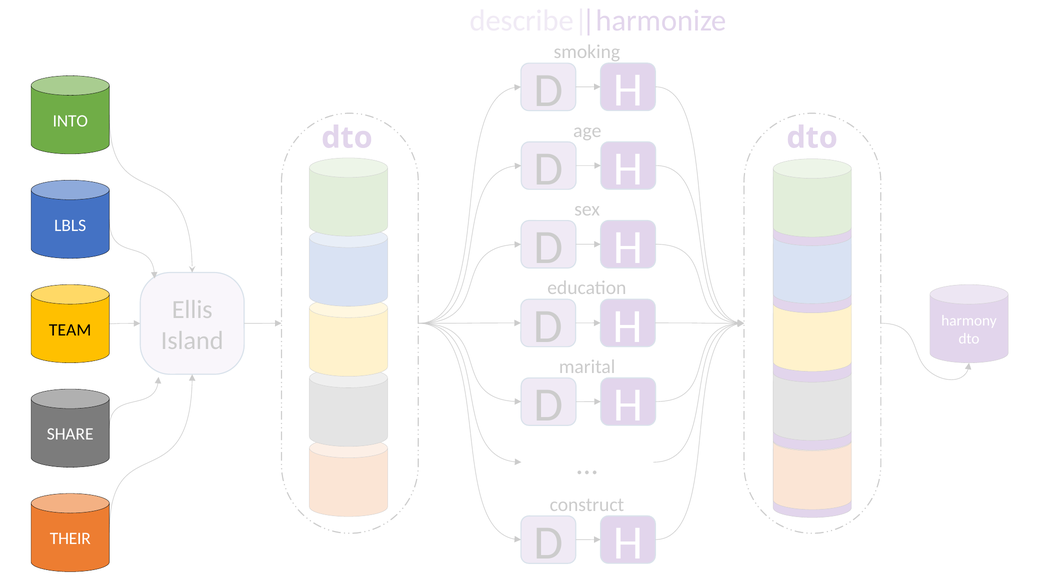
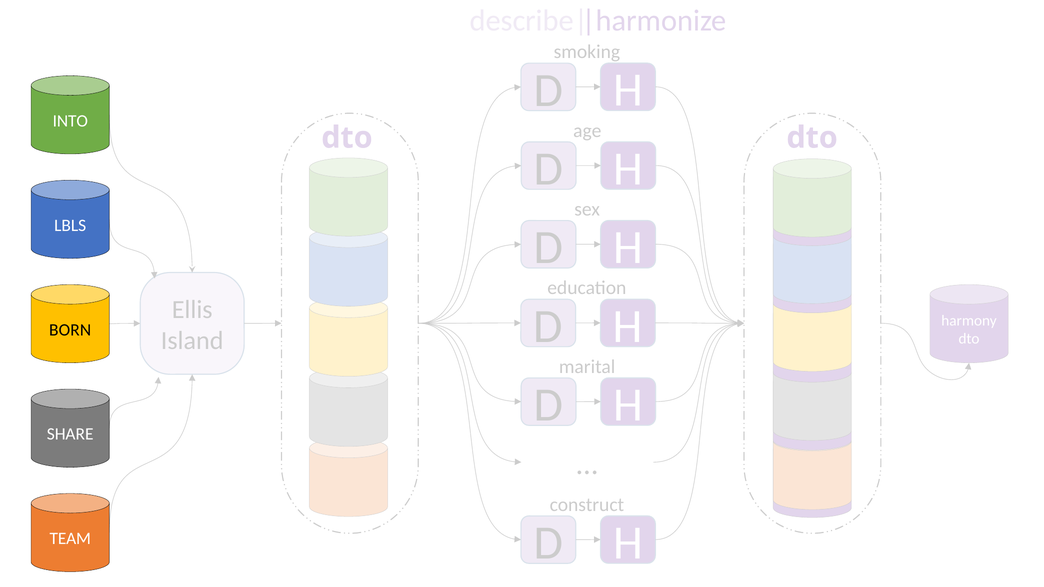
TEAM: TEAM -> BORN (70, 330)
THEIR: THEIR -> TEAM (70, 539)
